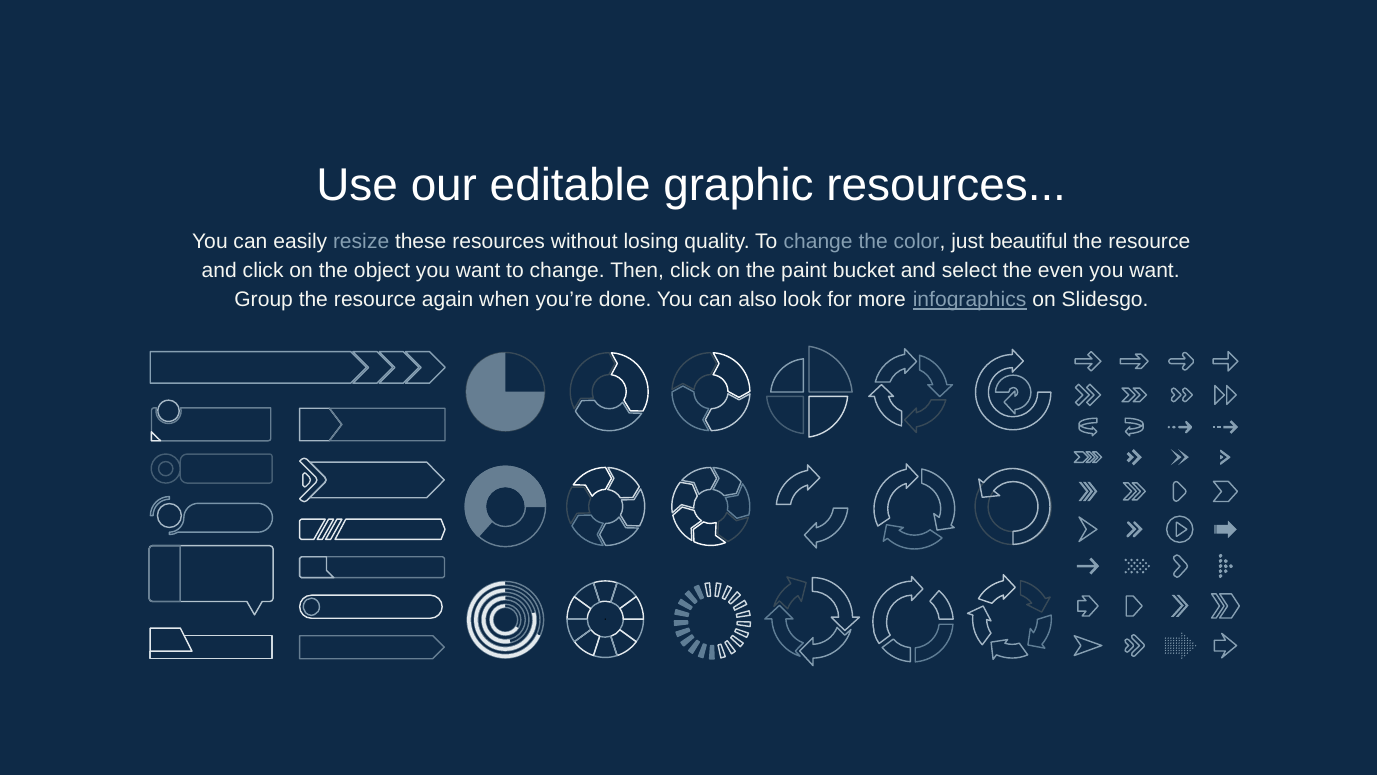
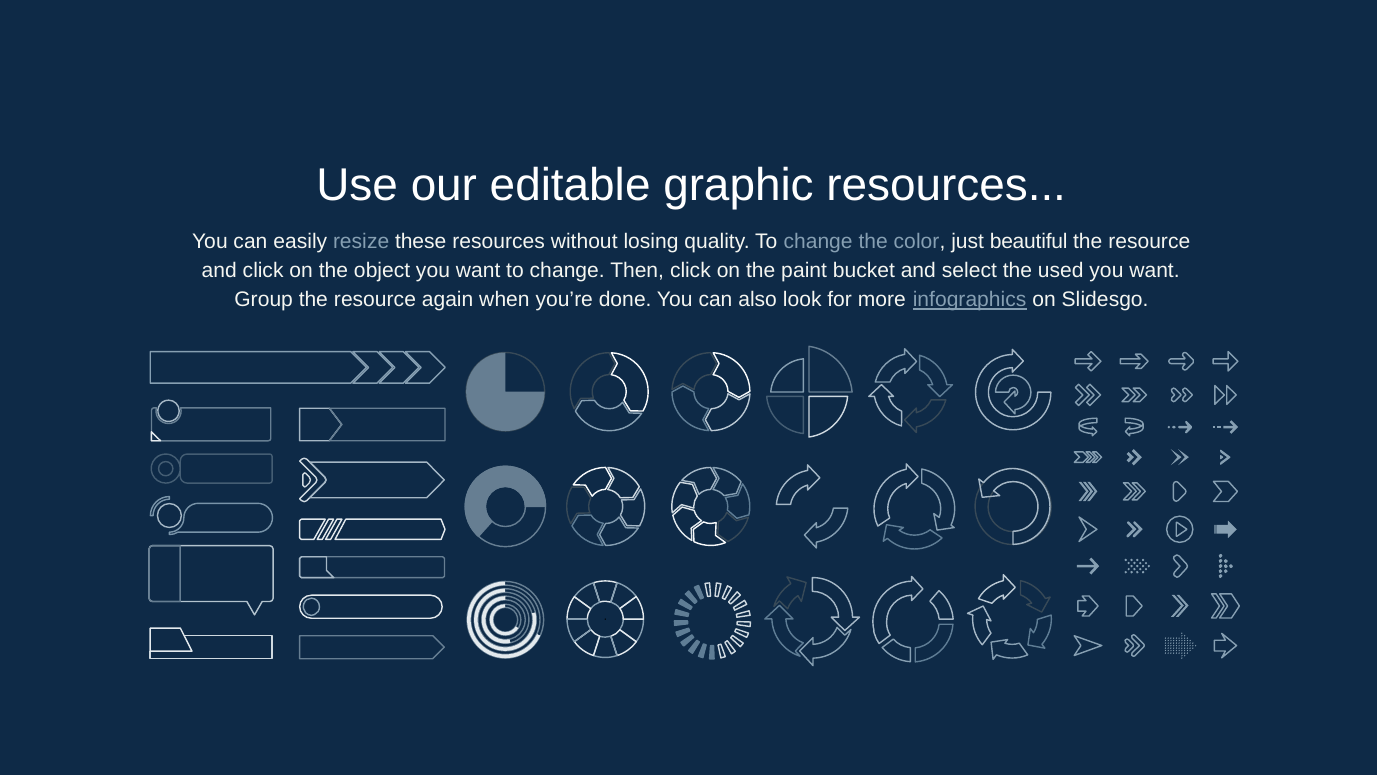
even: even -> used (1061, 271)
